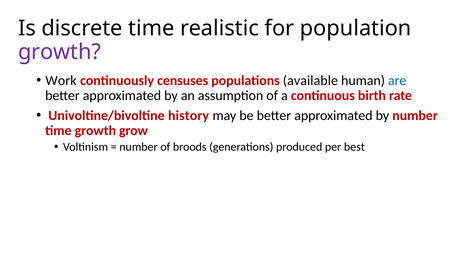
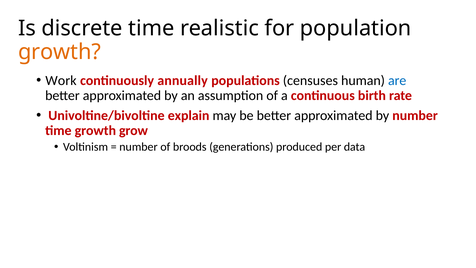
growth colour: purple -> orange (59, 52)
continuously censuses: censuses -> annually (183, 80)
populations available: available -> censuses (310, 80)
history: history -> explain (189, 115)
per best: best -> data (355, 147)
